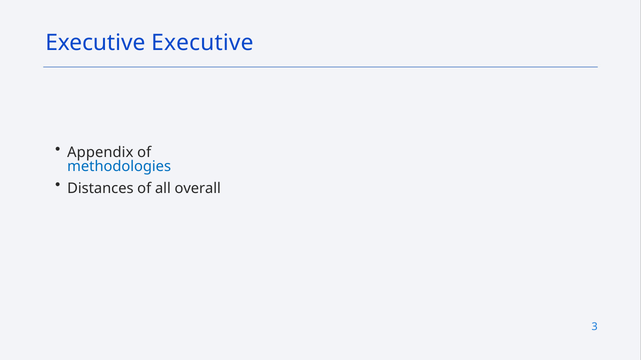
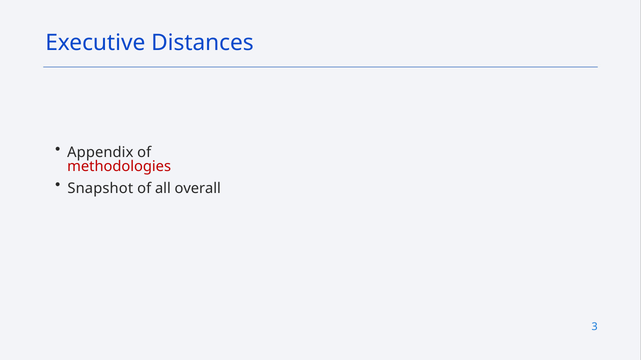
Executive Executive: Executive -> Distances (202, 43)
methodologies colour: blue -> red (119, 167)
Distances: Distances -> Snapshot (100, 188)
